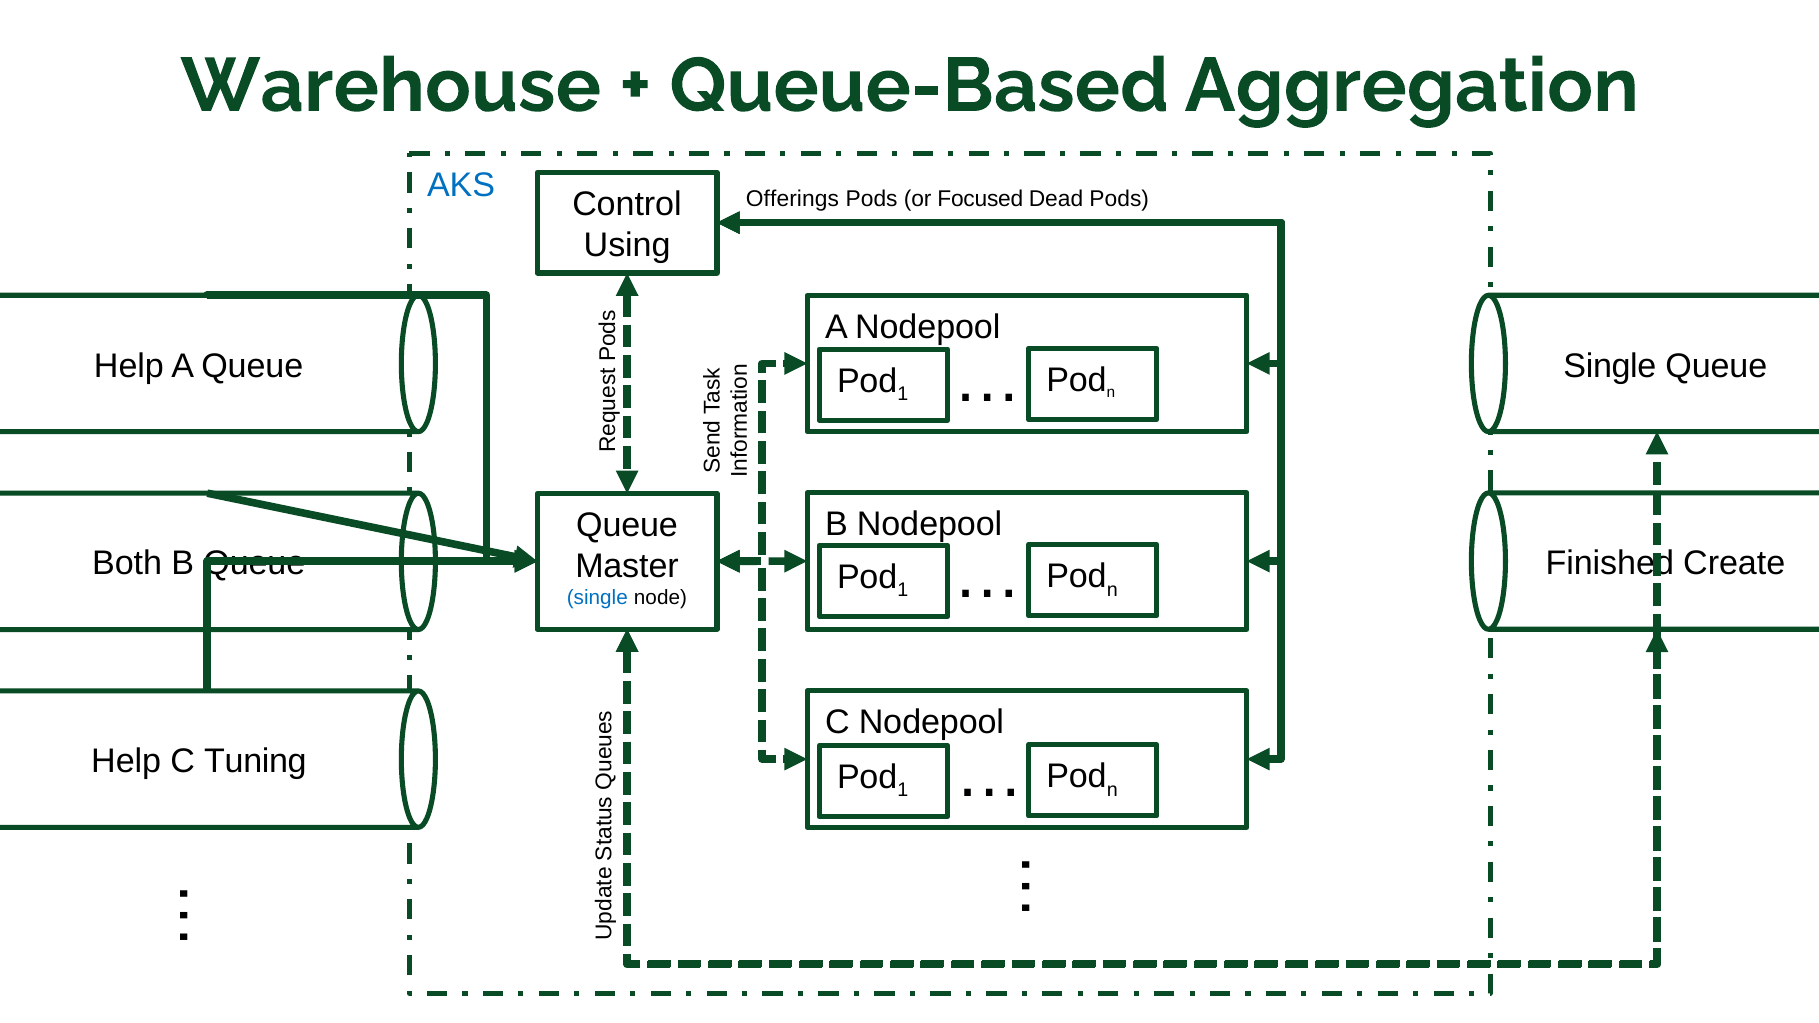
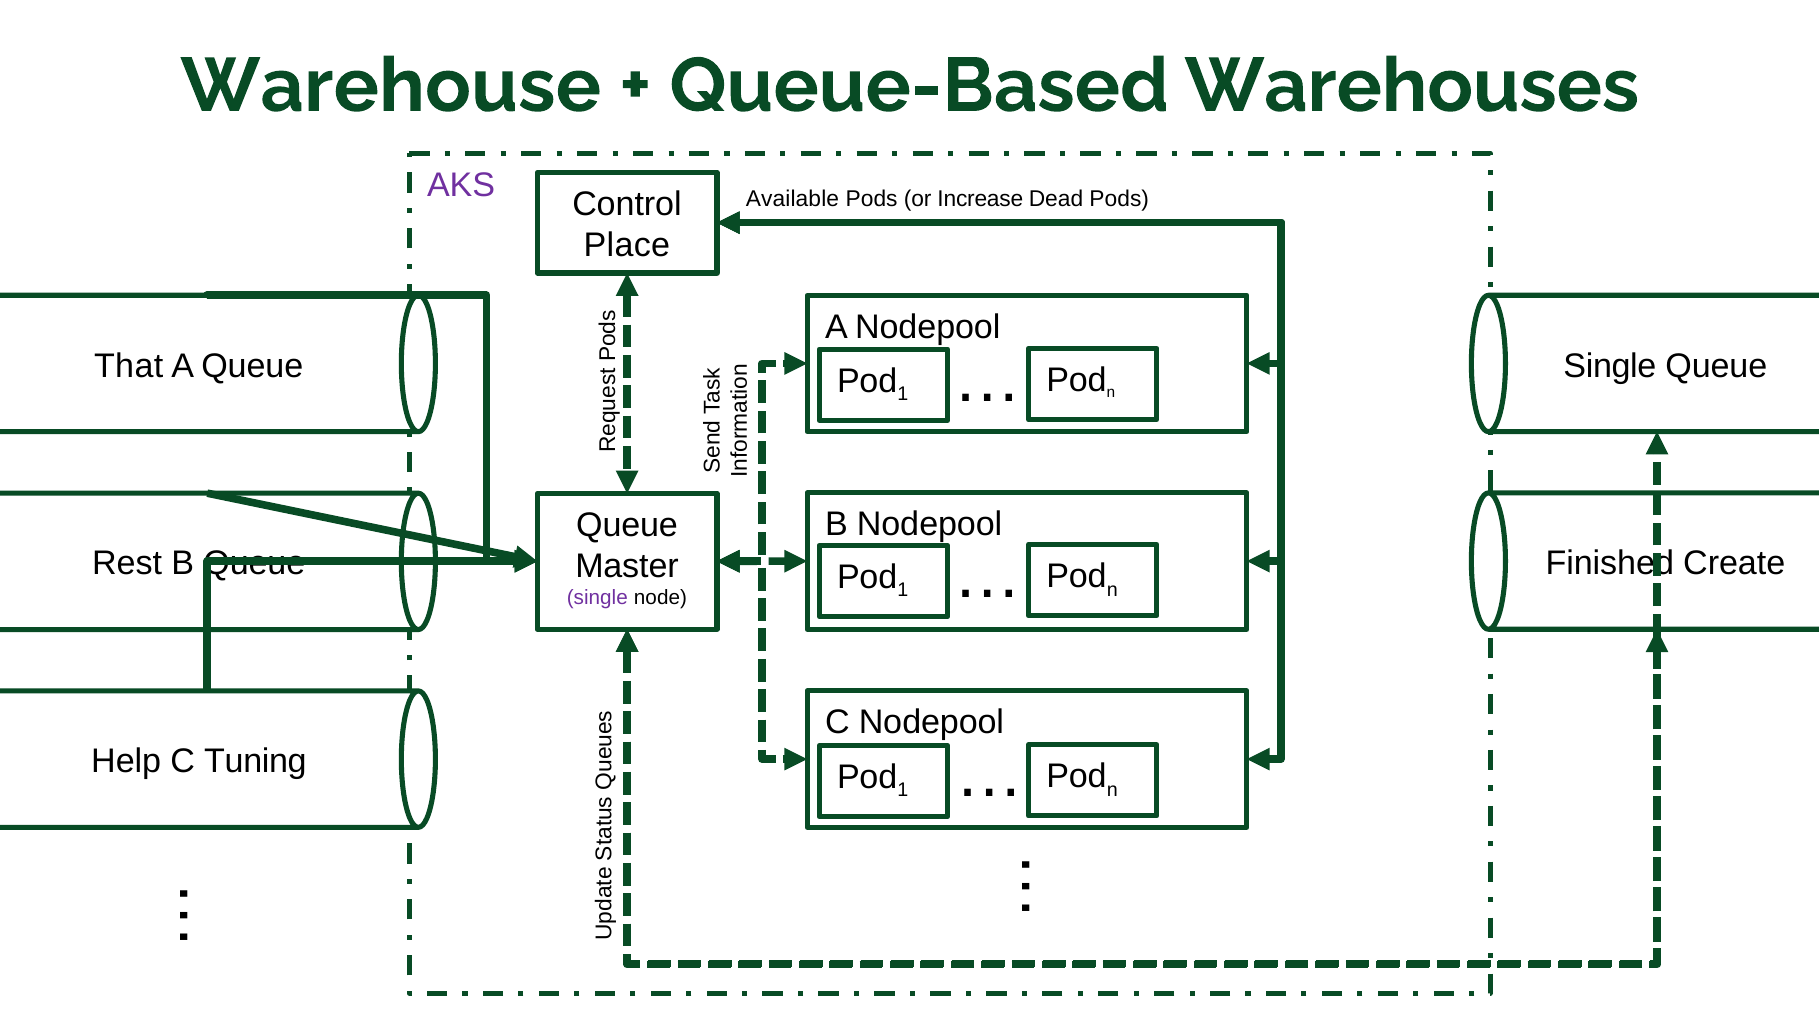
Aggregation: Aggregation -> Warehouses (1412, 86)
AKS colour: blue -> purple (461, 185)
Offerings: Offerings -> Available (792, 199)
Focused: Focused -> Increase (980, 199)
Using: Using -> Place (627, 245)
Help: Help -> That (129, 366)
Both: Both -> Rest (127, 564)
single colour: blue -> purple (597, 598)
